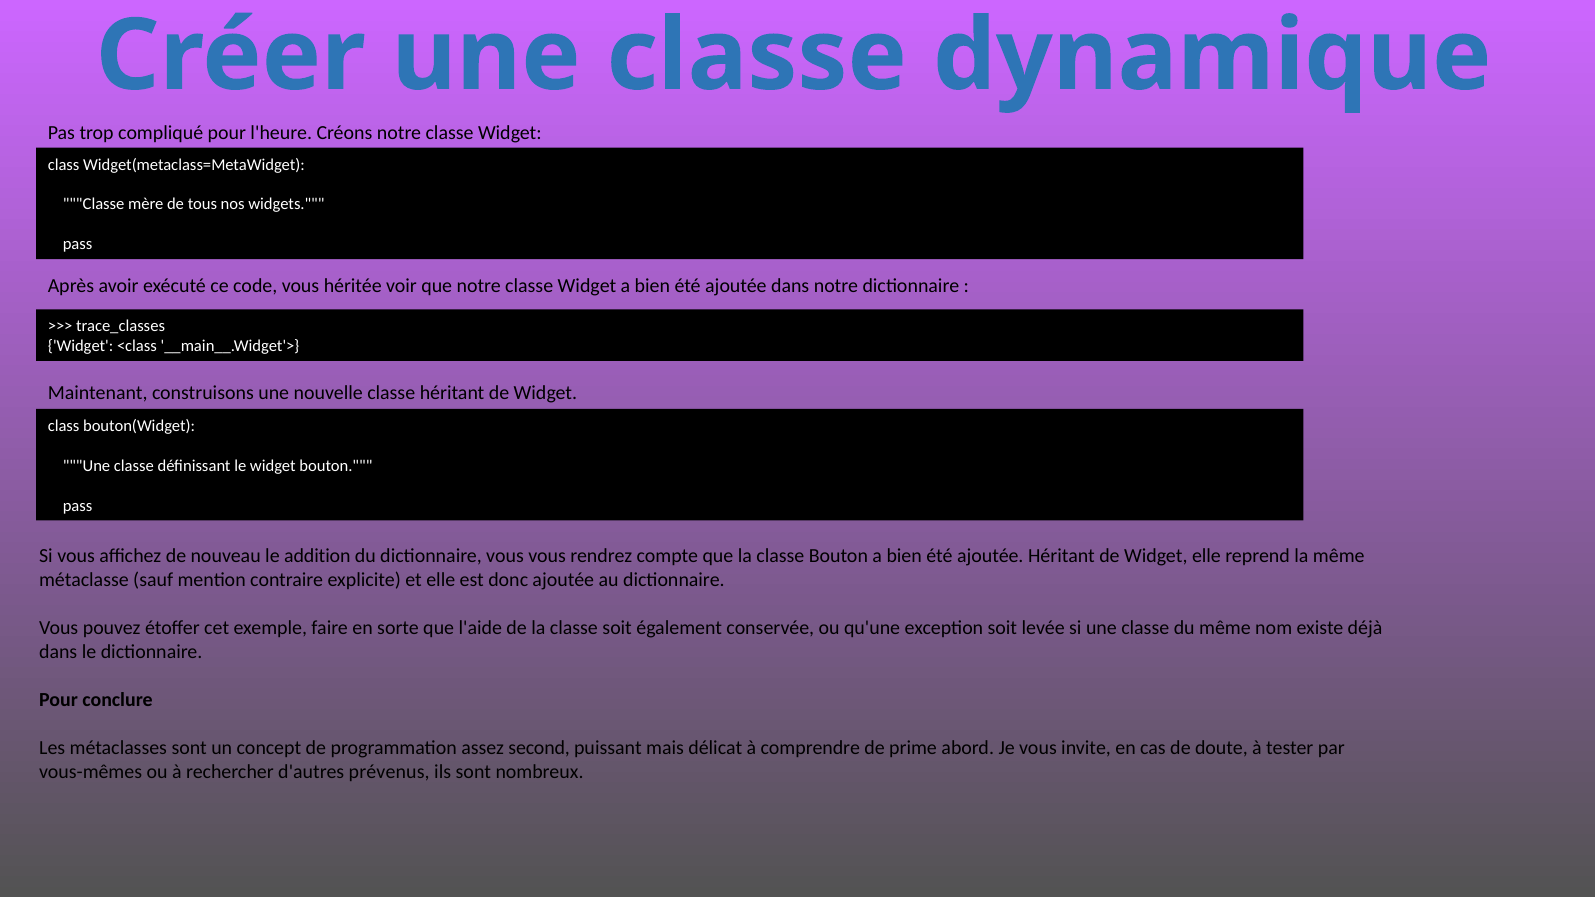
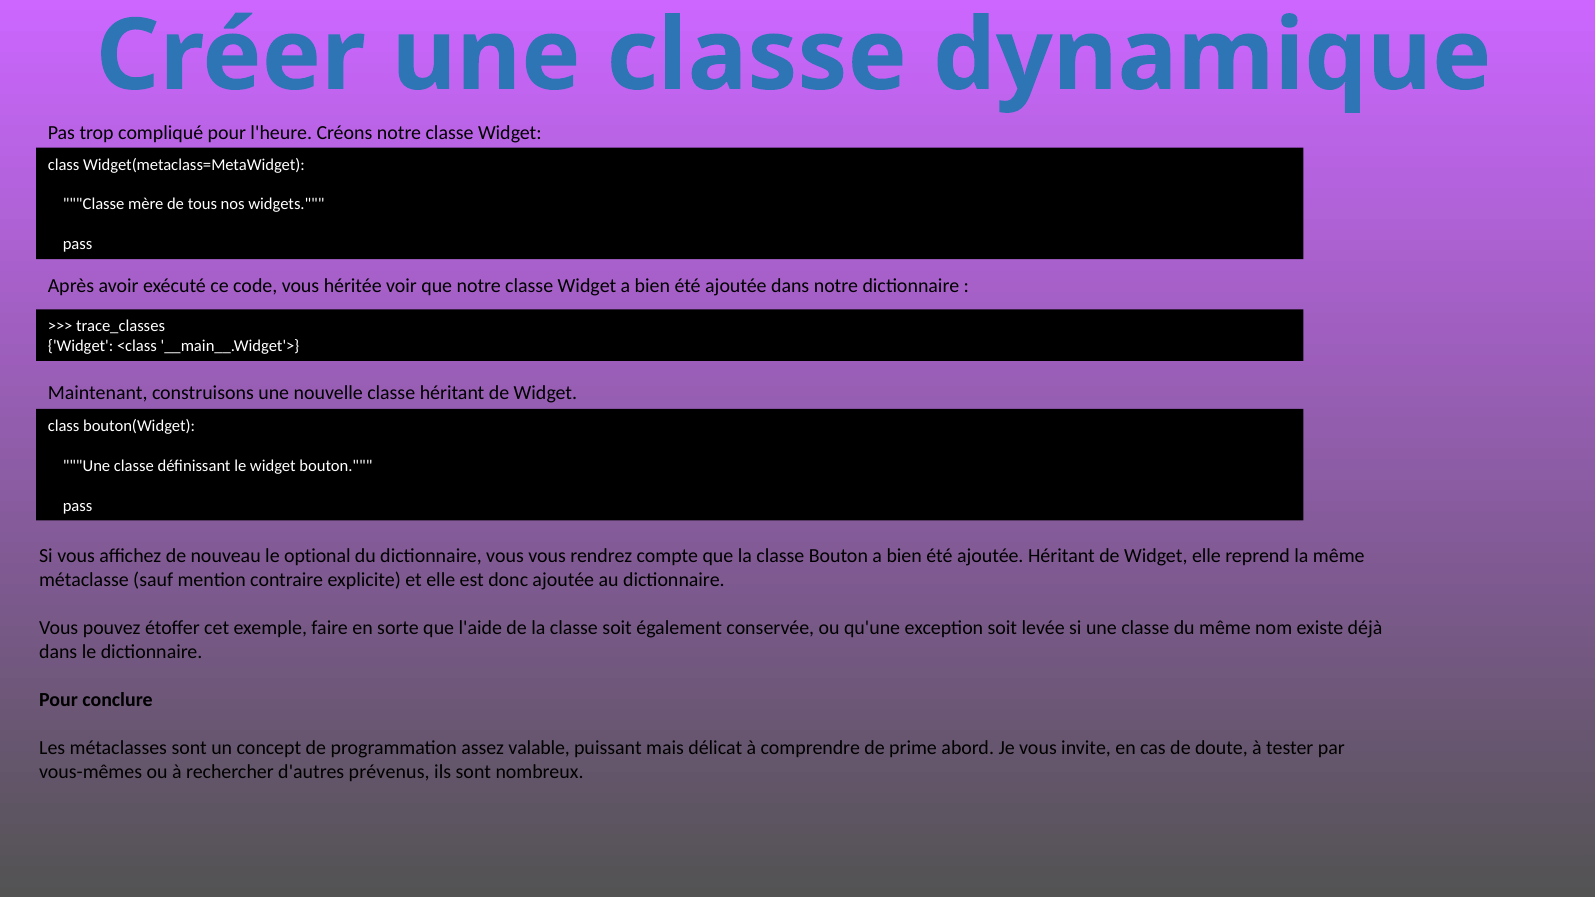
addition: addition -> optional (317, 556)
second: second -> valable (539, 748)
